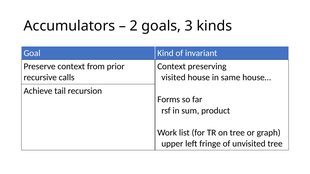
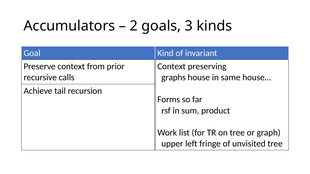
visited: visited -> graphs (174, 78)
